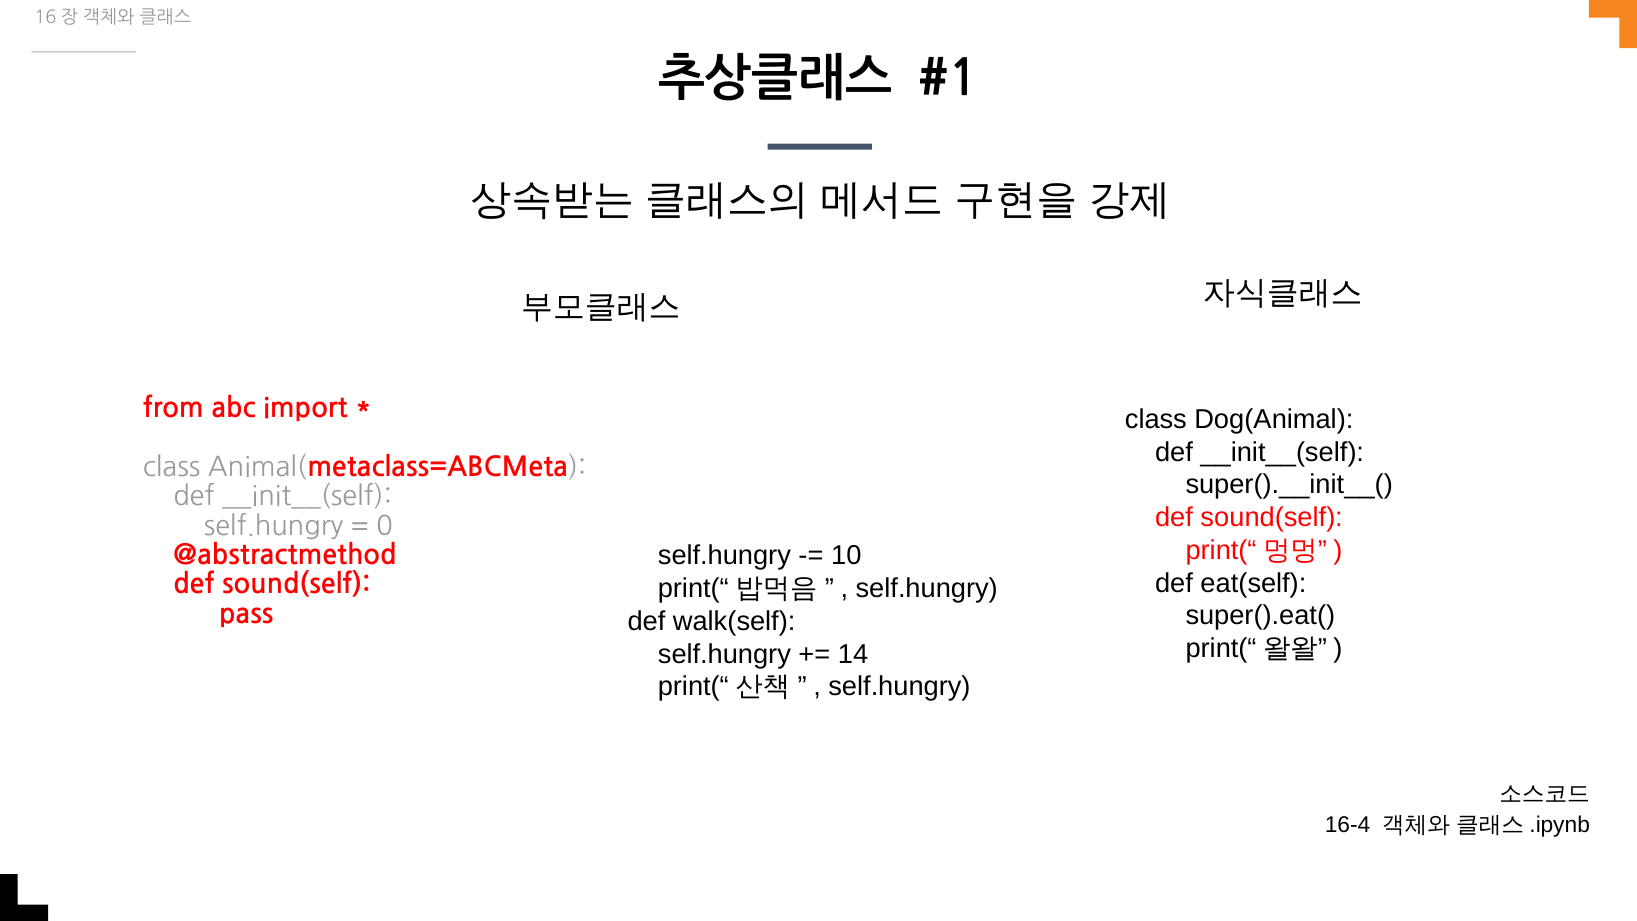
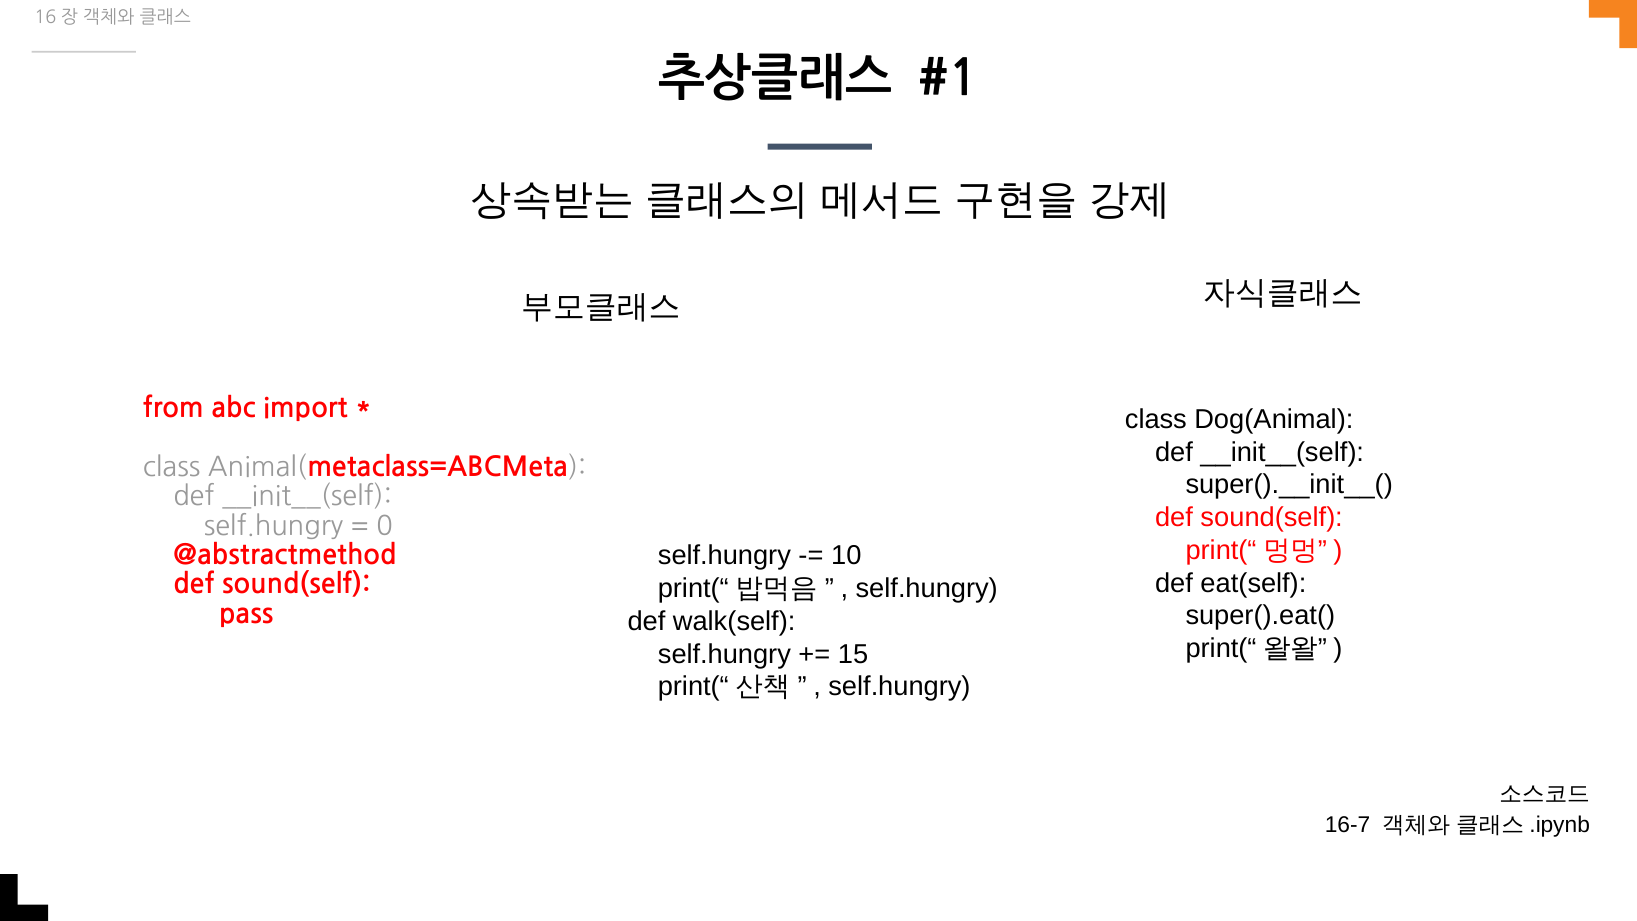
14: 14 -> 15 (853, 654)
16-4: 16-4 -> 16-7 (1348, 825)
